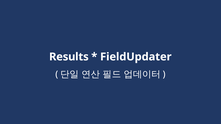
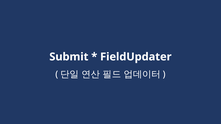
Results: Results -> Submit (69, 57)
